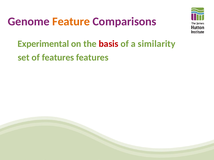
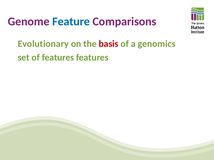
Feature colour: orange -> blue (71, 22)
Experimental: Experimental -> Evolutionary (43, 44)
similarity: similarity -> genomics (157, 44)
